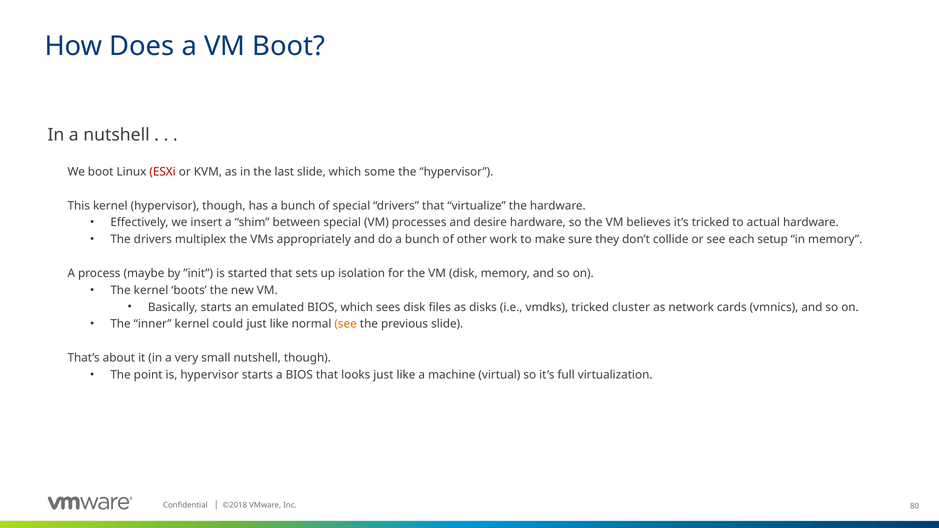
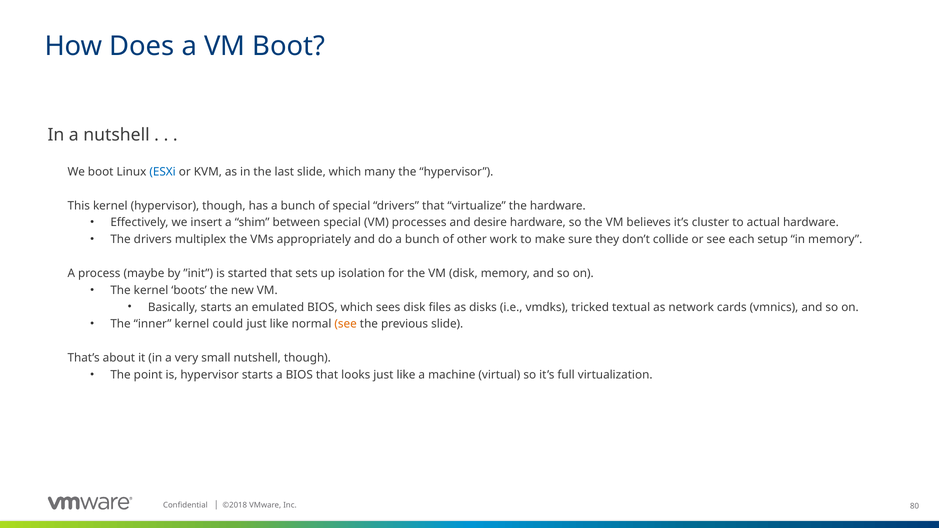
ESXi colour: red -> blue (163, 172)
some: some -> many (380, 172)
it’s tricked: tricked -> cluster (711, 223)
cluster: cluster -> textual (631, 307)
